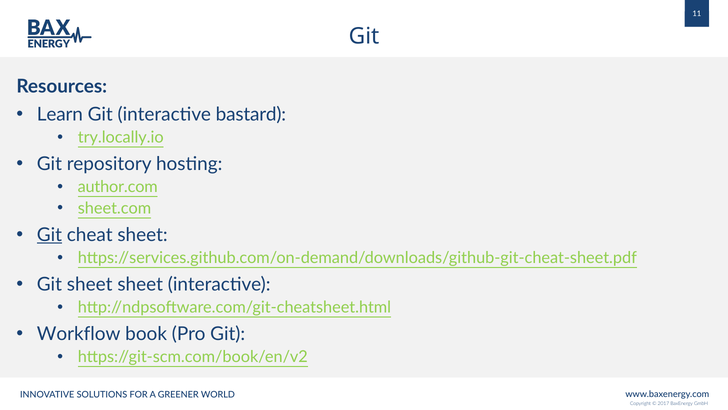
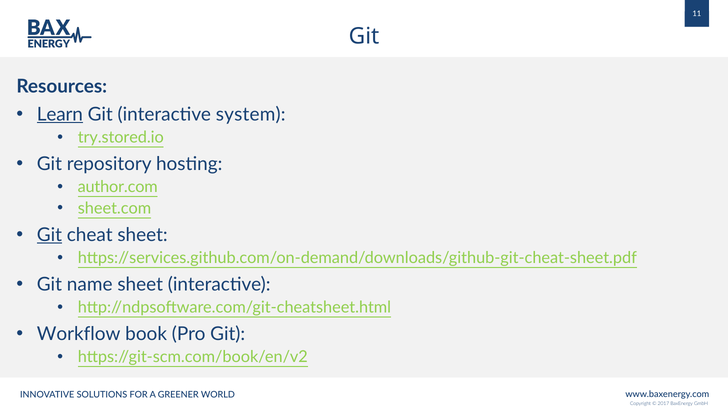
Learn underline: none -> present (60, 114)
bastard: bastard -> system (251, 114)
try.locally.io: try.locally.io -> try.stored.io (121, 137)
Git sheet: sheet -> name (90, 284)
